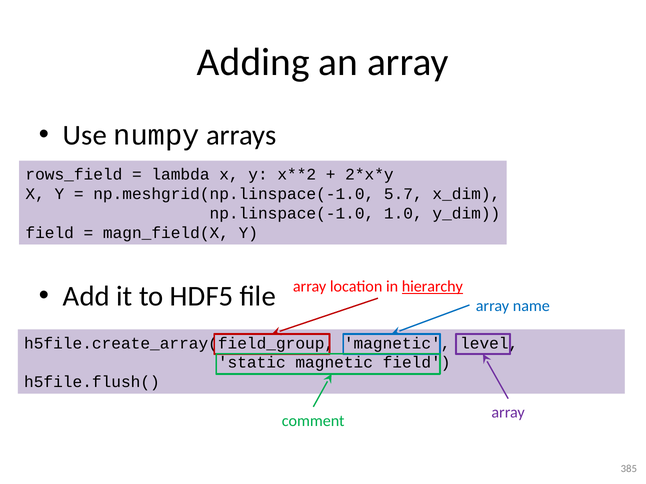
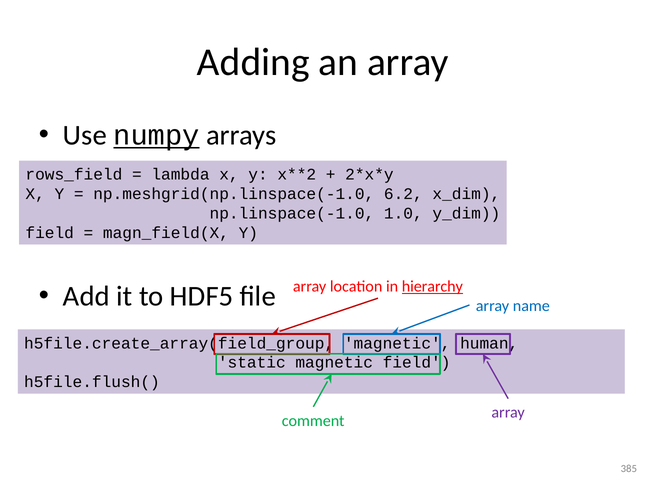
numpy underline: none -> present (156, 136)
5.7: 5.7 -> 6.2 (403, 194)
level: level -> human (489, 344)
